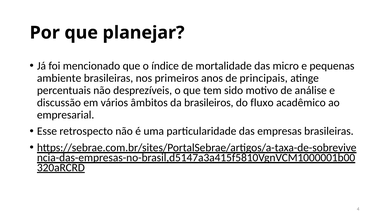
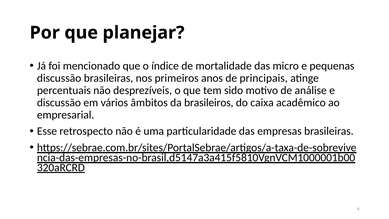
ambiente: ambiente -> discussão (59, 78)
fluxo: fluxo -> caixa (262, 103)
